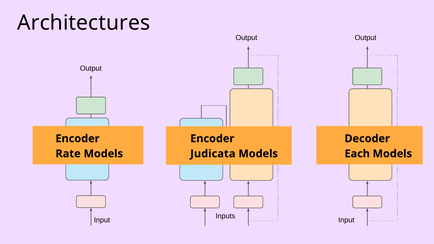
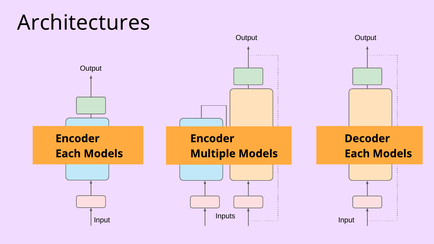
Rate: Rate -> Each (68, 154)
Judicata: Judicata -> Multiple (213, 154)
